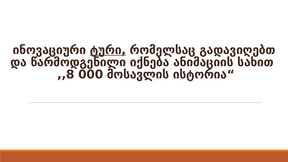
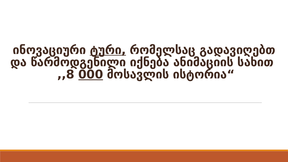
000 underline: none -> present (91, 75)
